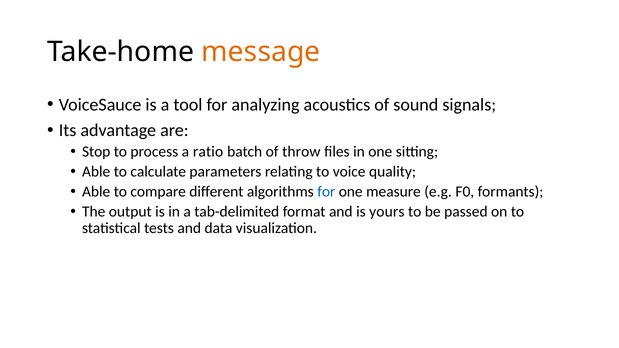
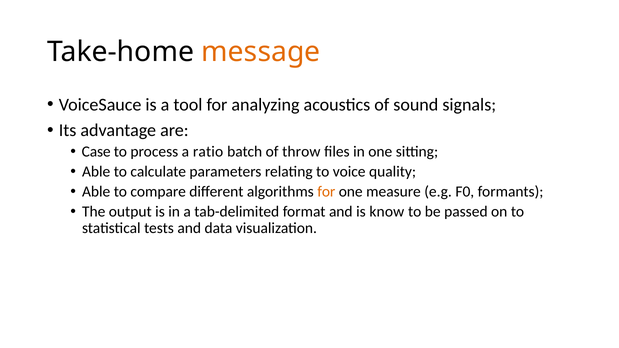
Stop: Stop -> Case (96, 152)
for colour: blue -> orange (326, 192)
yours: yours -> know (387, 212)
